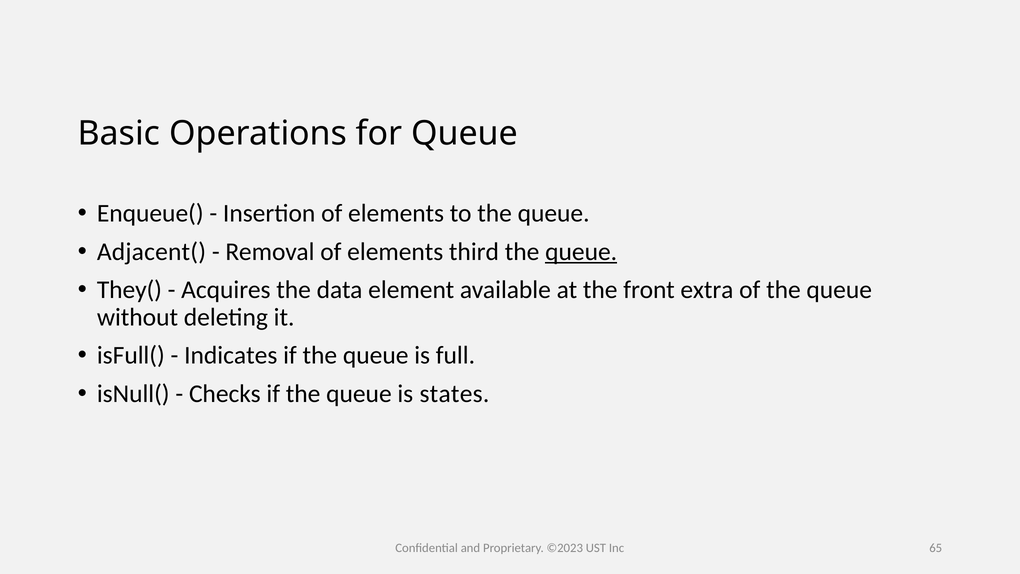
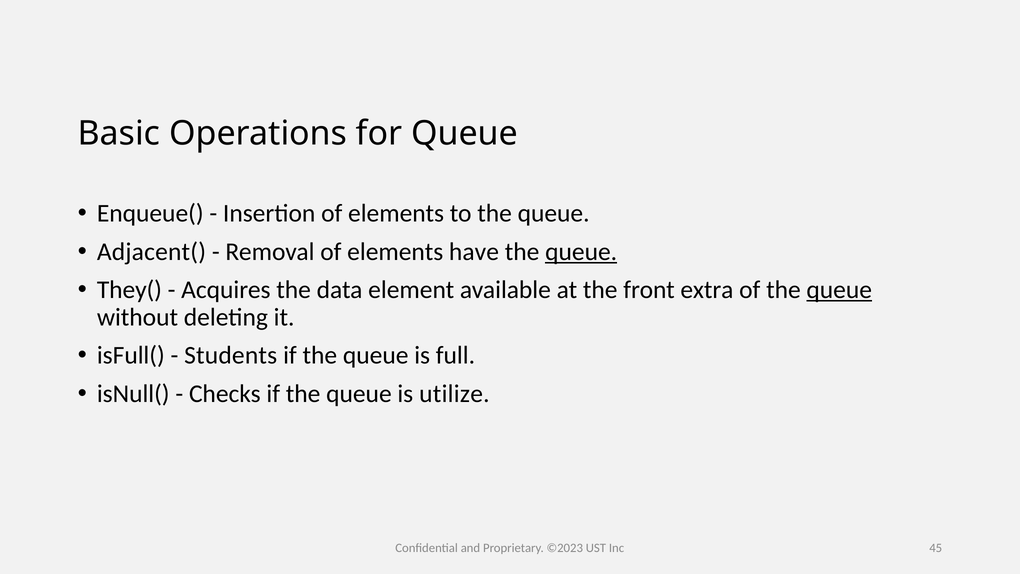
third: third -> have (474, 251)
queue underline: none -> present (839, 290)
Indicates: Indicates -> Students (231, 355)
states: states -> utilize (454, 394)
65: 65 -> 45 (936, 548)
